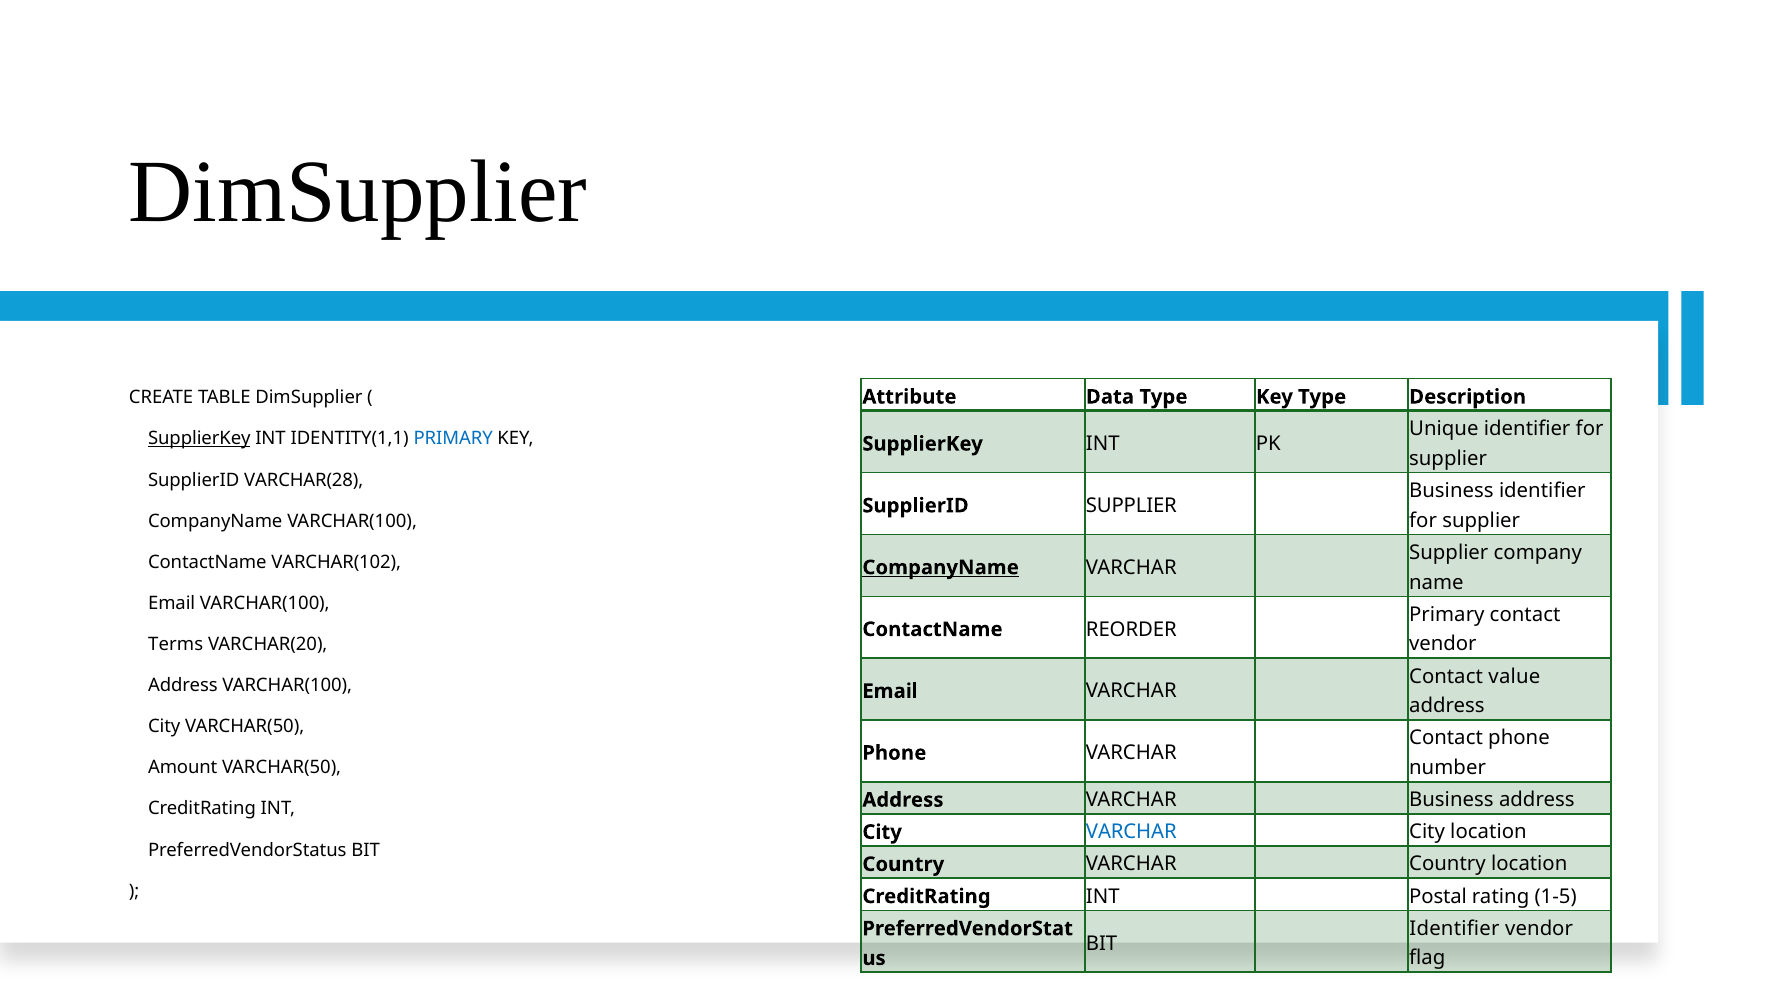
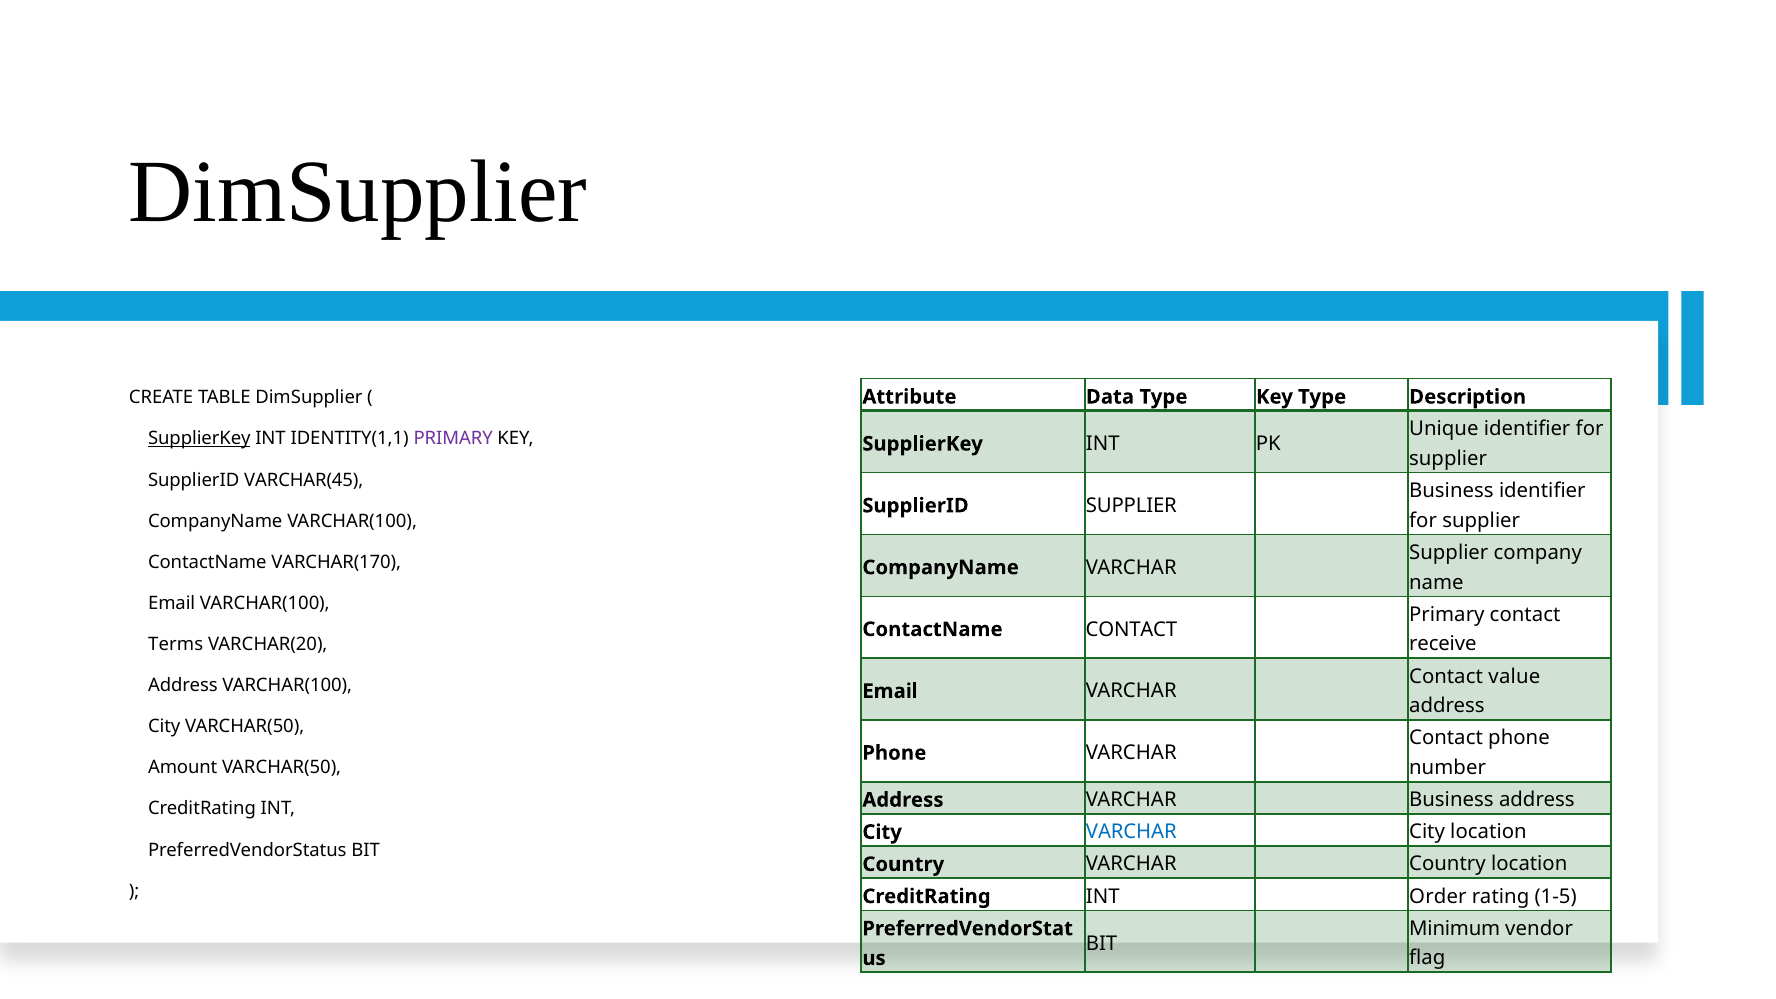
PRIMARY colour: blue -> purple (453, 439)
VARCHAR(28: VARCHAR(28 -> VARCHAR(45 (304, 480)
VARCHAR(102: VARCHAR(102 -> VARCHAR(170 (336, 562)
CompanyName underline: present -> none (941, 568)
ContactName REORDER: REORDER -> CONTACT (1131, 629)
vendor: vendor -> receive (1443, 644)
Postal: Postal -> Order (1438, 896)
Identifier: Identifier -> Minimum (1455, 929)
